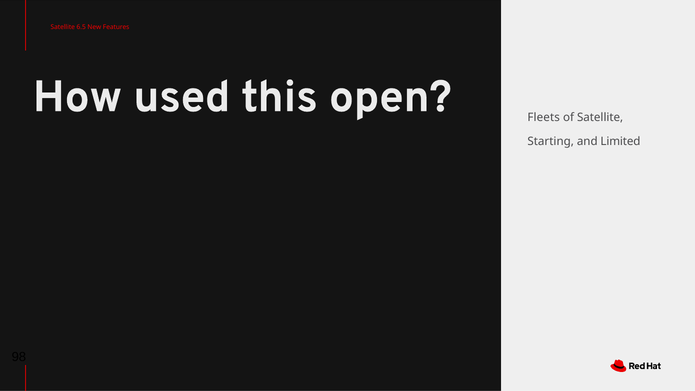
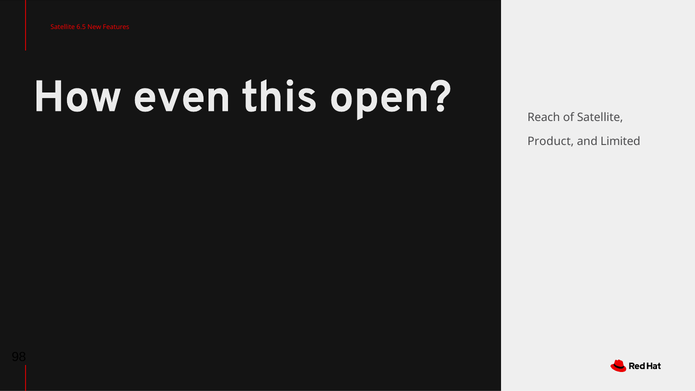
used: used -> even (182, 97)
Fleets: Fleets -> Reach (544, 117)
Starting: Starting -> Product (551, 142)
